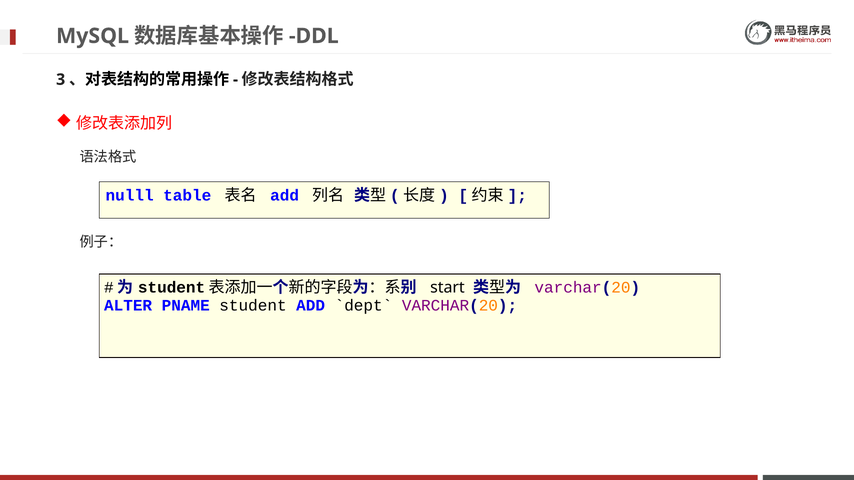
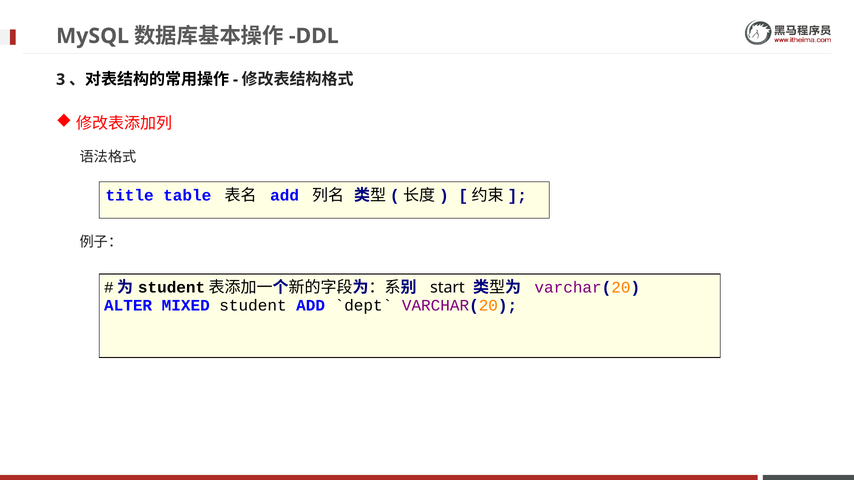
nulll: nulll -> title (130, 196)
PNAME: PNAME -> MIXED (186, 306)
